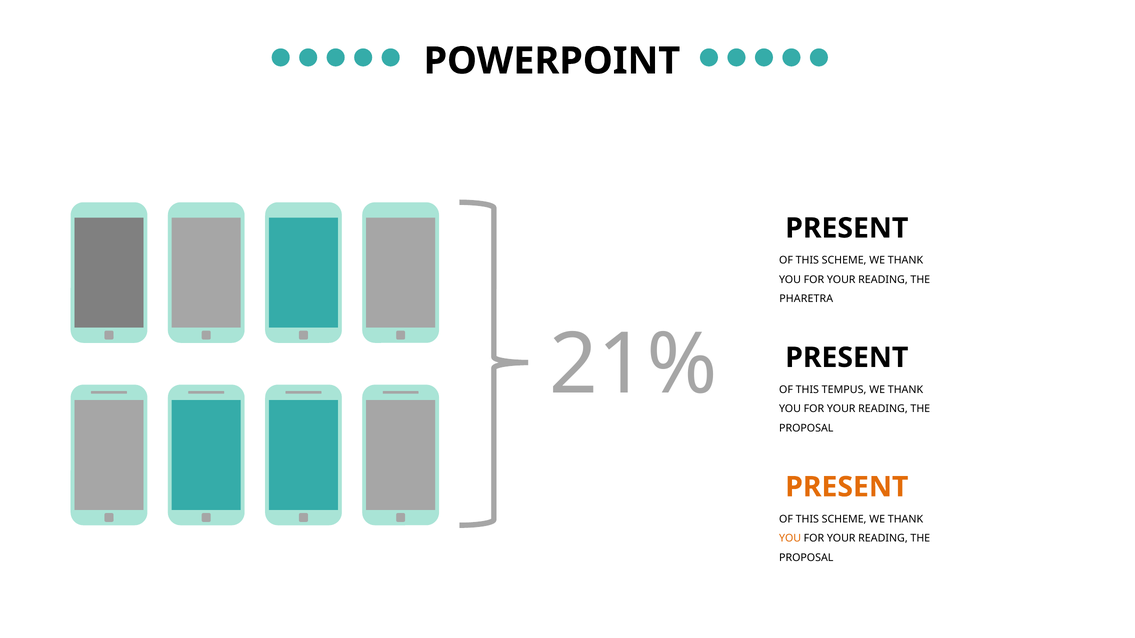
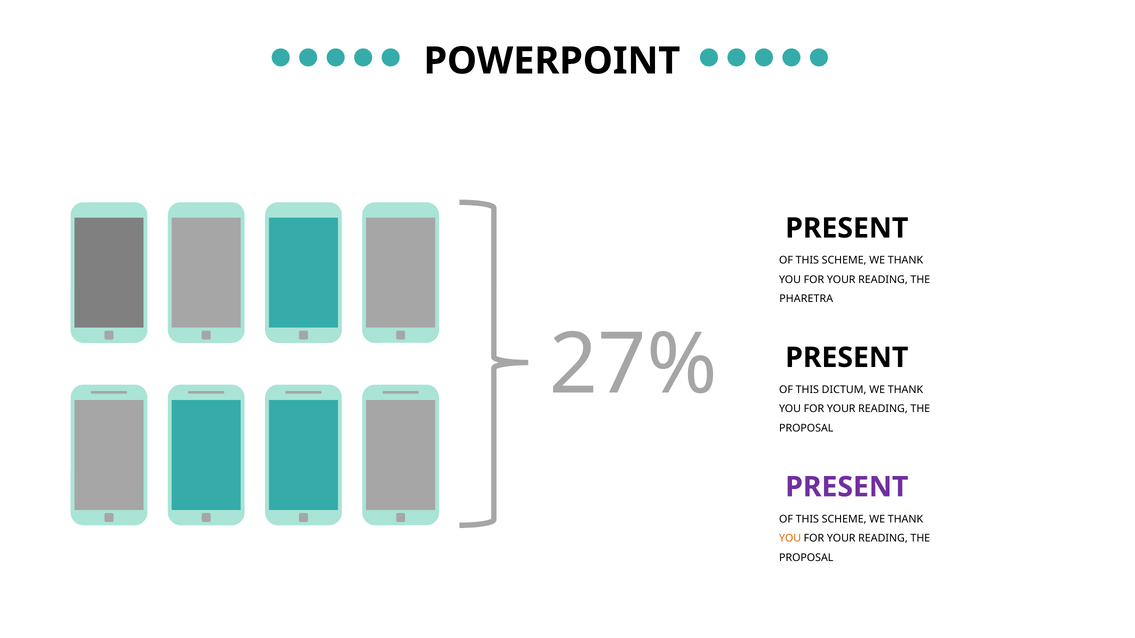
21%: 21% -> 27% (633, 365)
TEMPUS: TEMPUS -> DICTUM (844, 390)
PRESENT colour: orange -> purple (847, 487)
